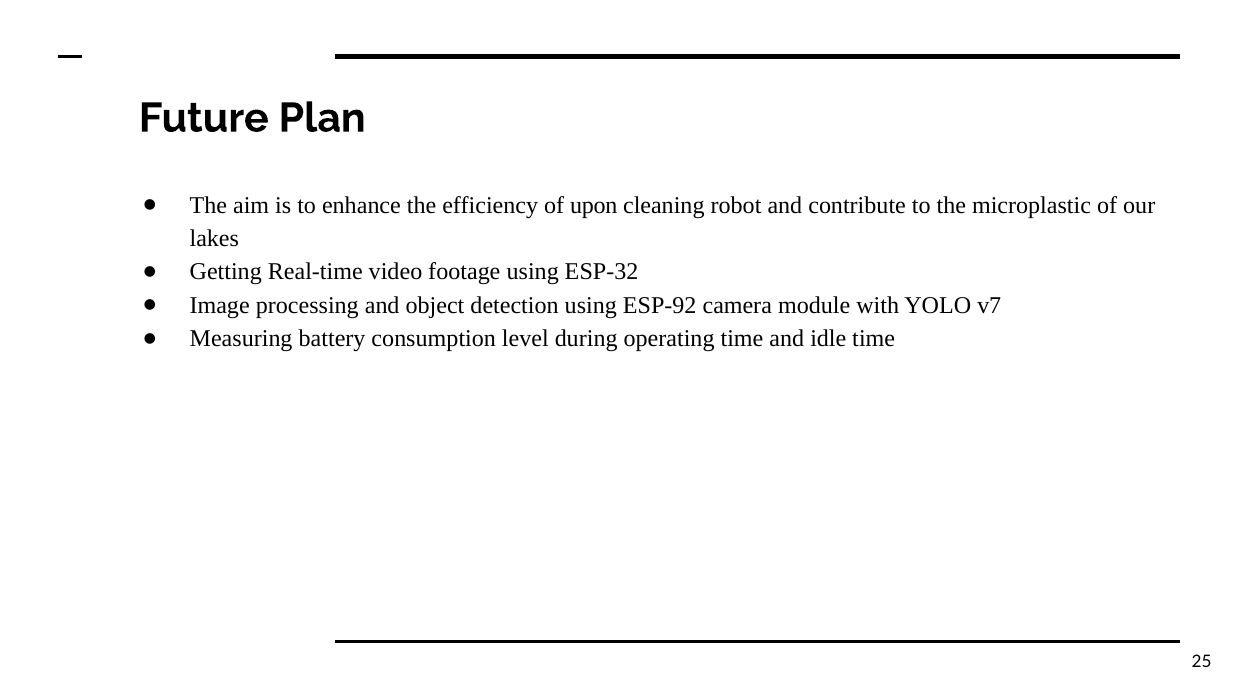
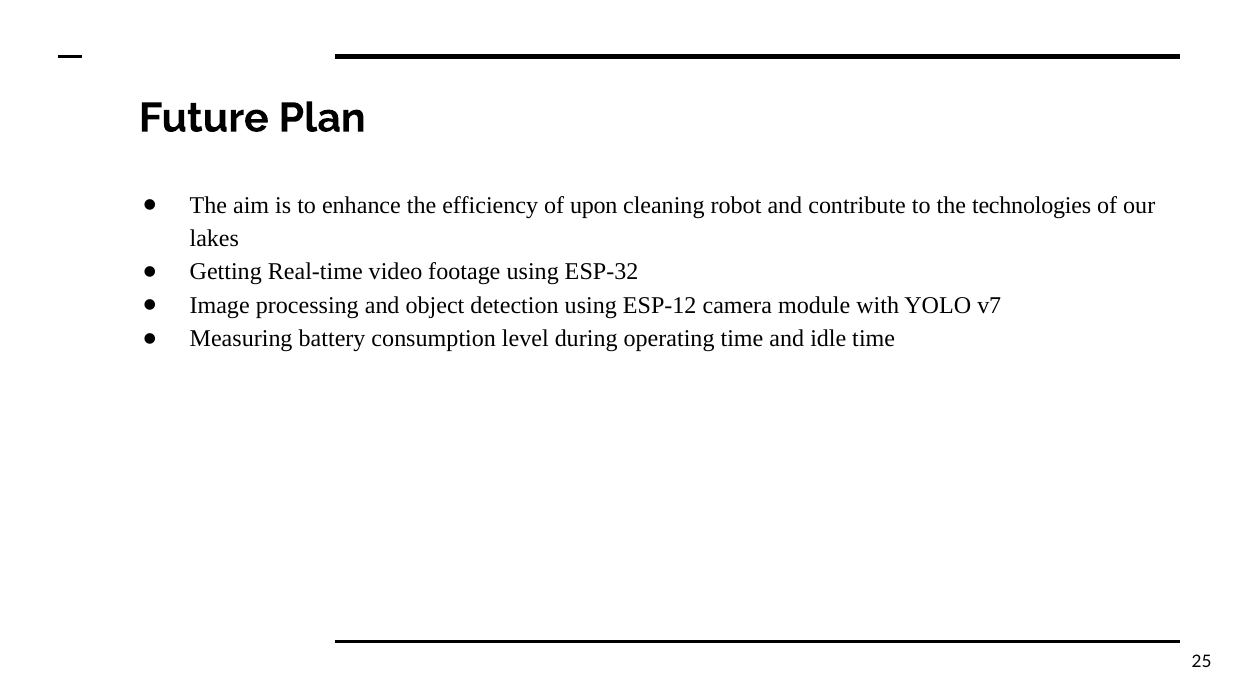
microplastic: microplastic -> technologies (1032, 205)
ESP-92: ESP-92 -> ESP-12 (660, 305)
